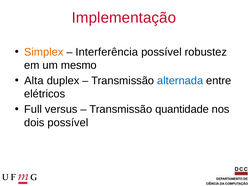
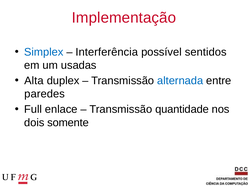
Simplex colour: orange -> blue (44, 52)
robustez: robustez -> sentidos (206, 52)
mesmo: mesmo -> usadas (79, 65)
elétricos: elétricos -> paredes (45, 94)
versus: versus -> enlace (61, 109)
dois possível: possível -> somente (68, 123)
